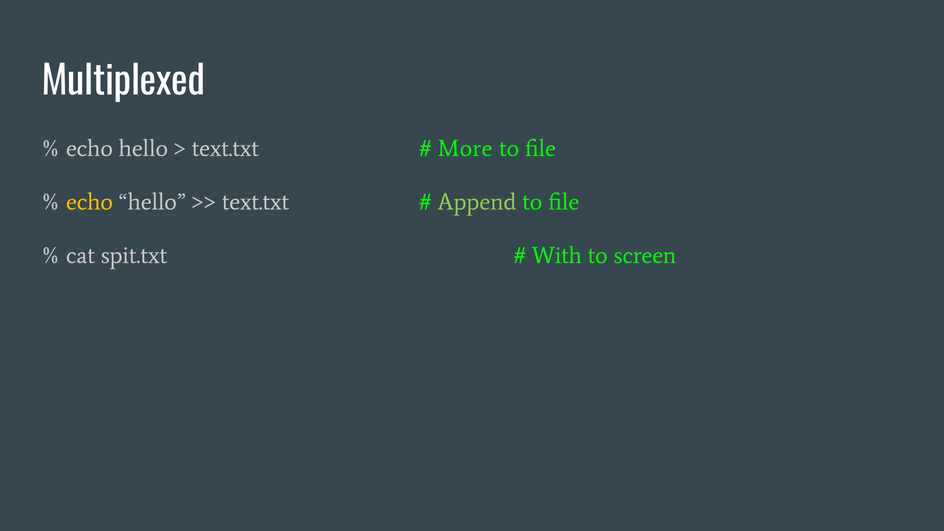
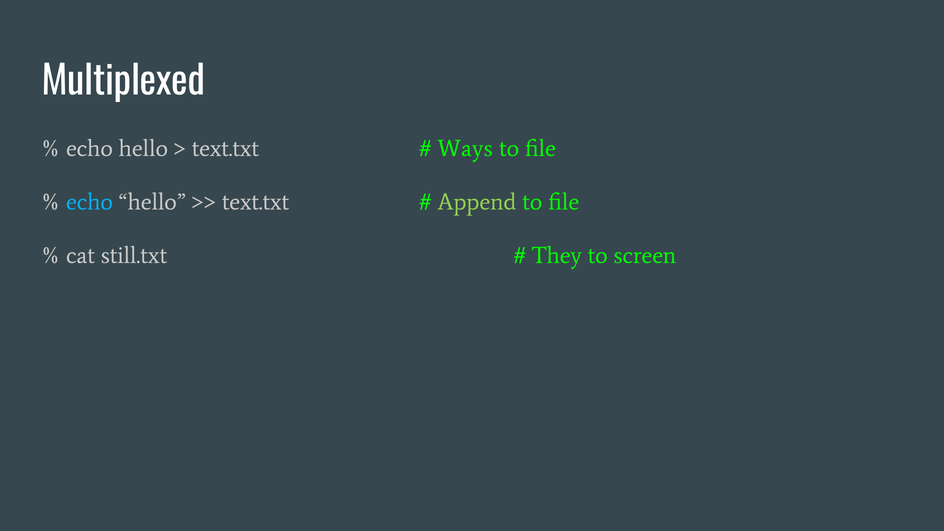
More: More -> Ways (465, 148)
echo colour: yellow -> light blue (89, 202)
spit.txt: spit.txt -> still.txt (134, 255)
With: With -> They (557, 255)
